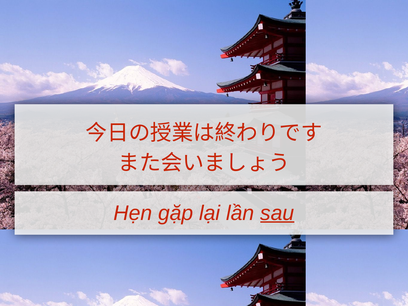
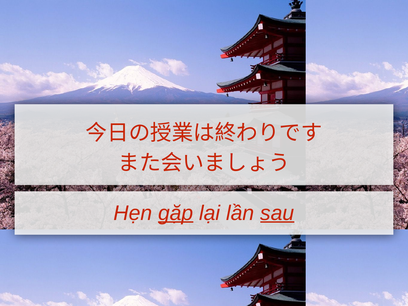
gặp underline: none -> present (176, 213)
